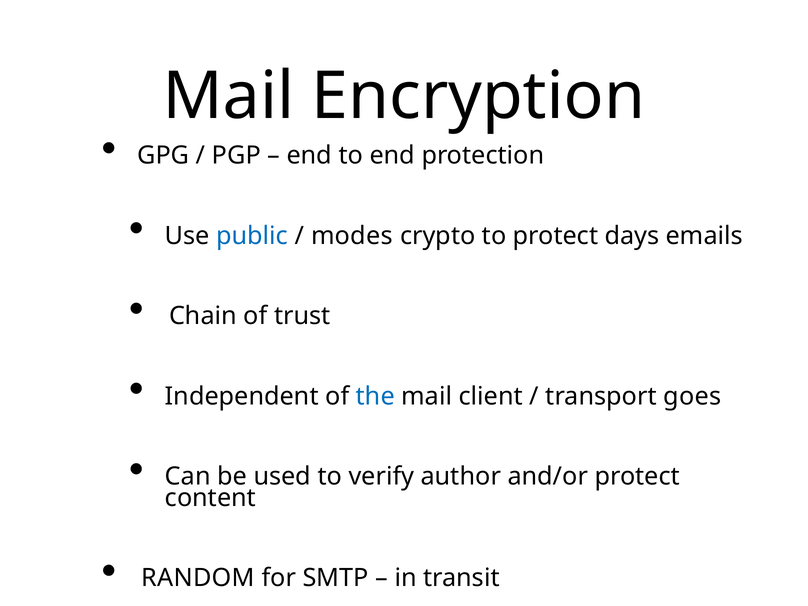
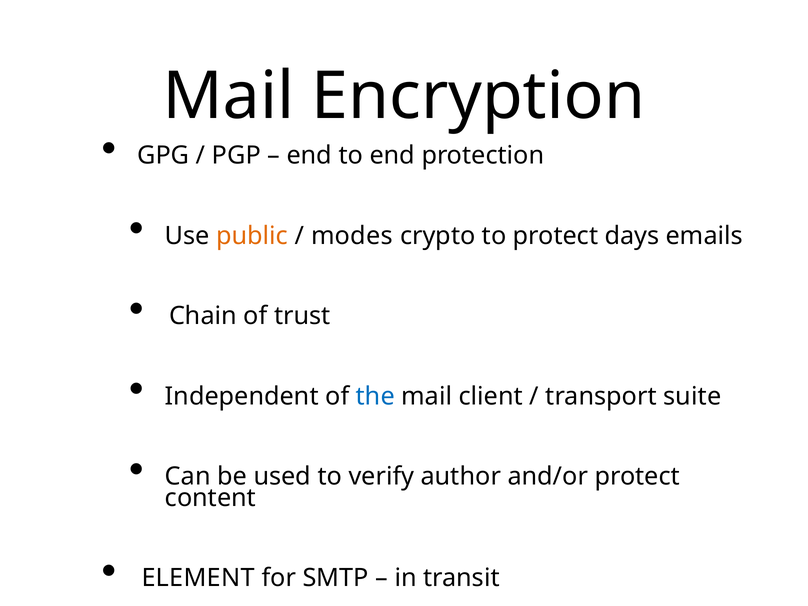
public colour: blue -> orange (252, 236)
goes: goes -> suite (692, 396)
RANDOM: RANDOM -> ELEMENT (198, 578)
